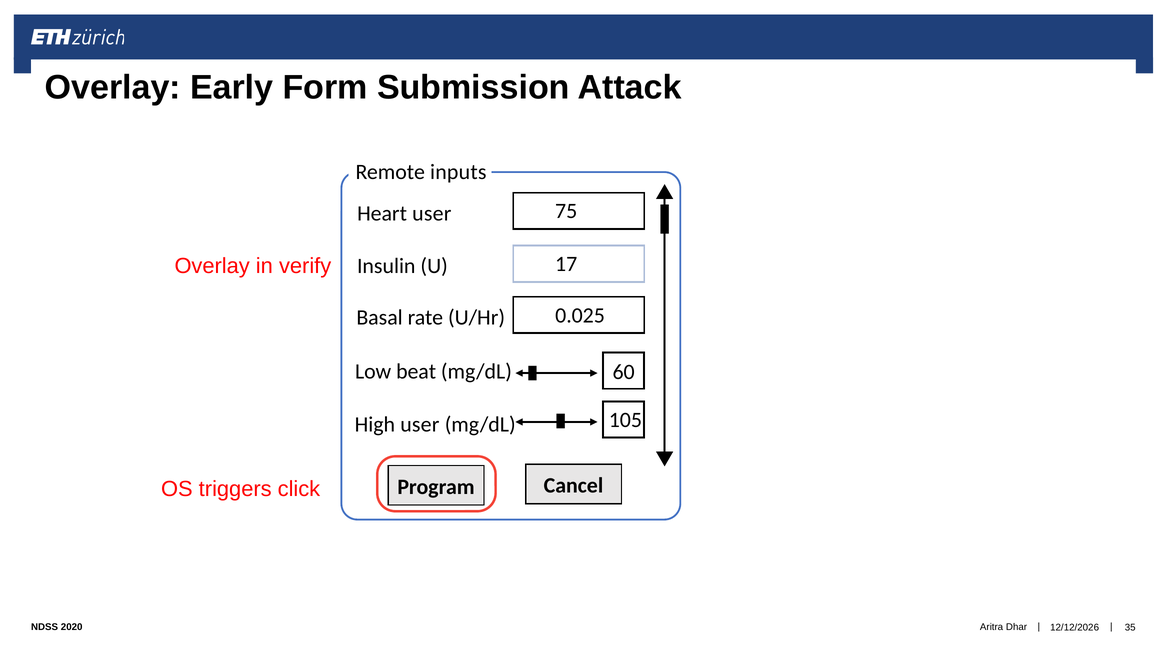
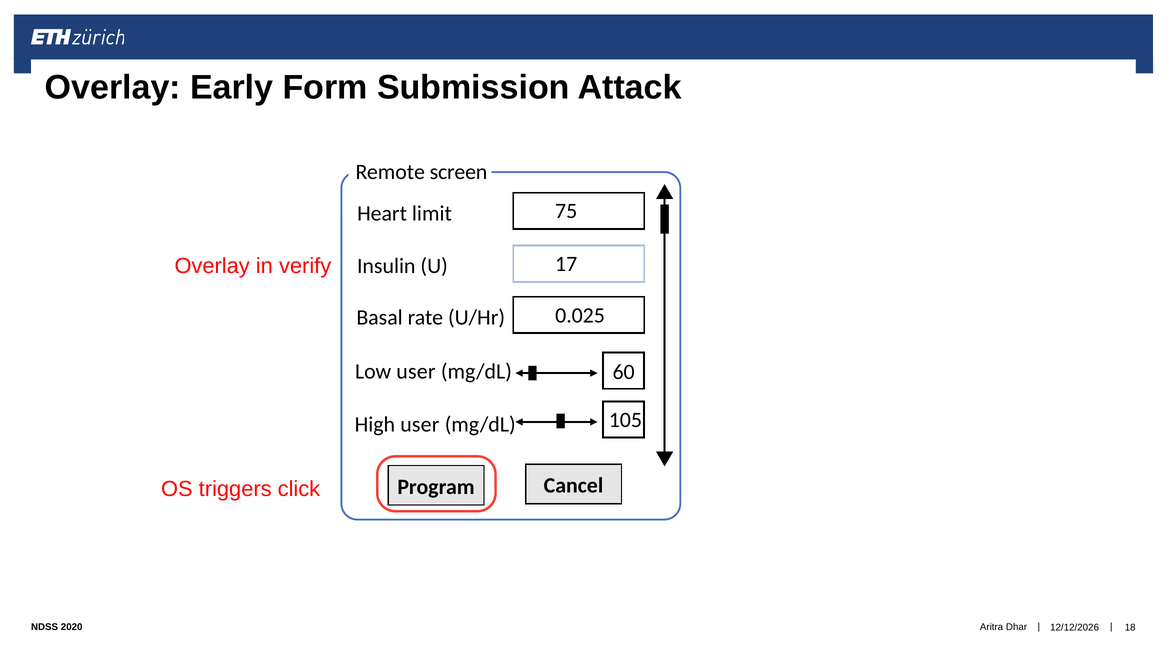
inputs: inputs -> screen (458, 172)
Heart user: user -> limit (432, 213)
Low beat: beat -> user (416, 372)
35: 35 -> 18 (1130, 627)
